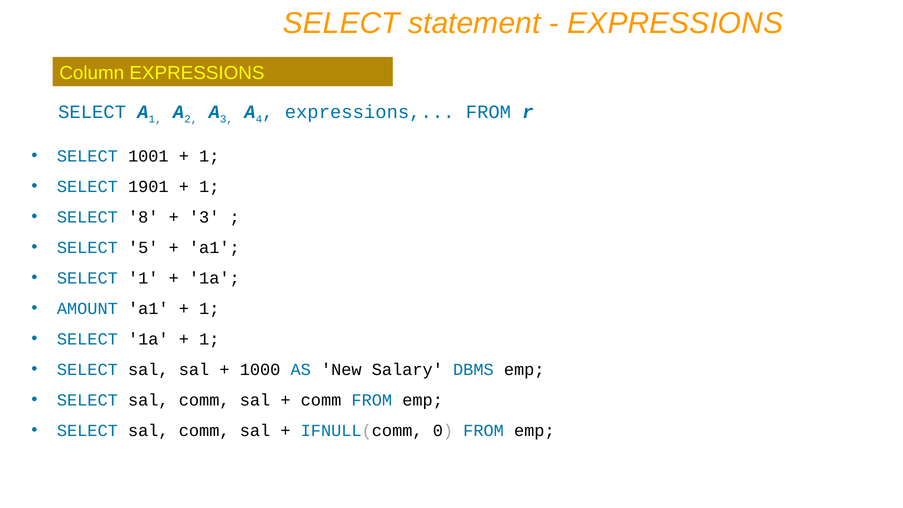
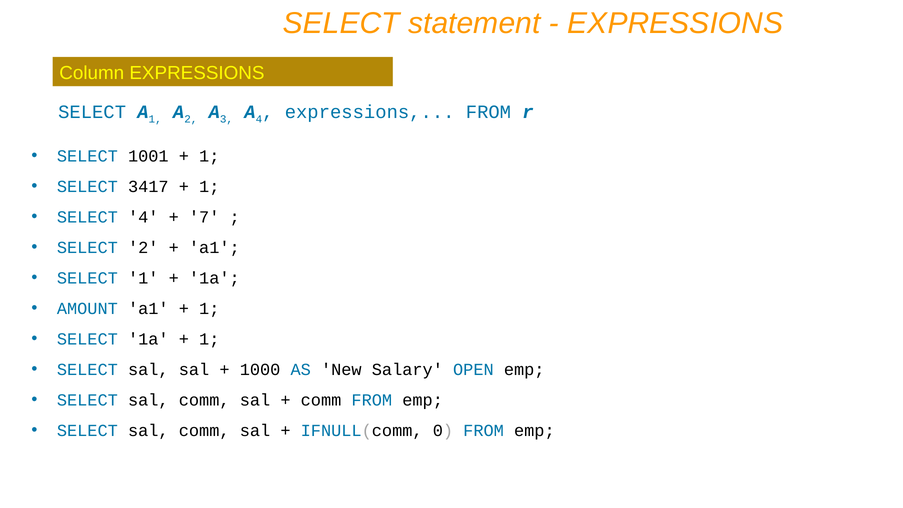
1901: 1901 -> 3417 (148, 187)
SELECT 8: 8 -> 4 (143, 217)
3: 3 -> 7 (204, 217)
SELECT 5: 5 -> 2 (143, 248)
DBMS: DBMS -> OPEN (473, 369)
